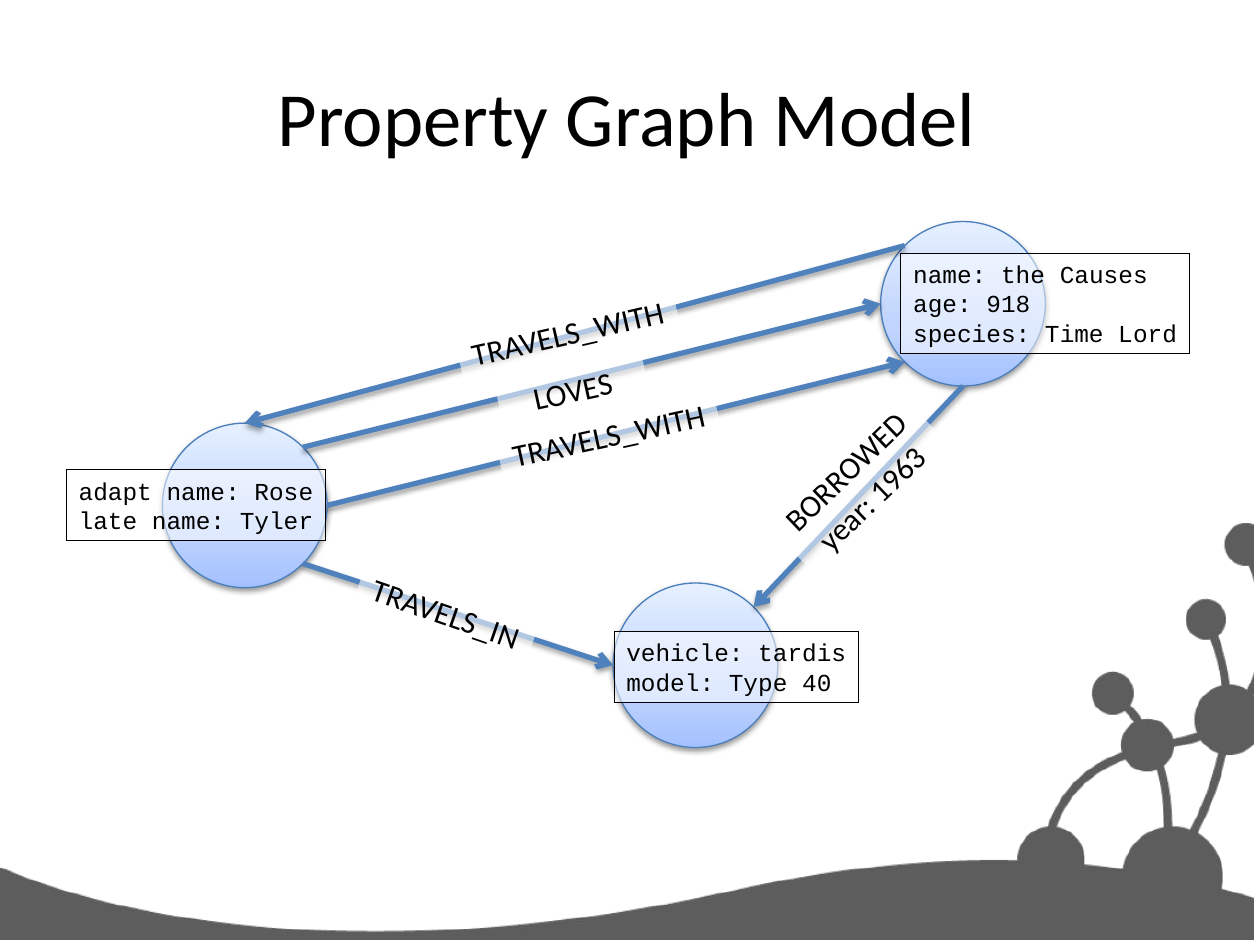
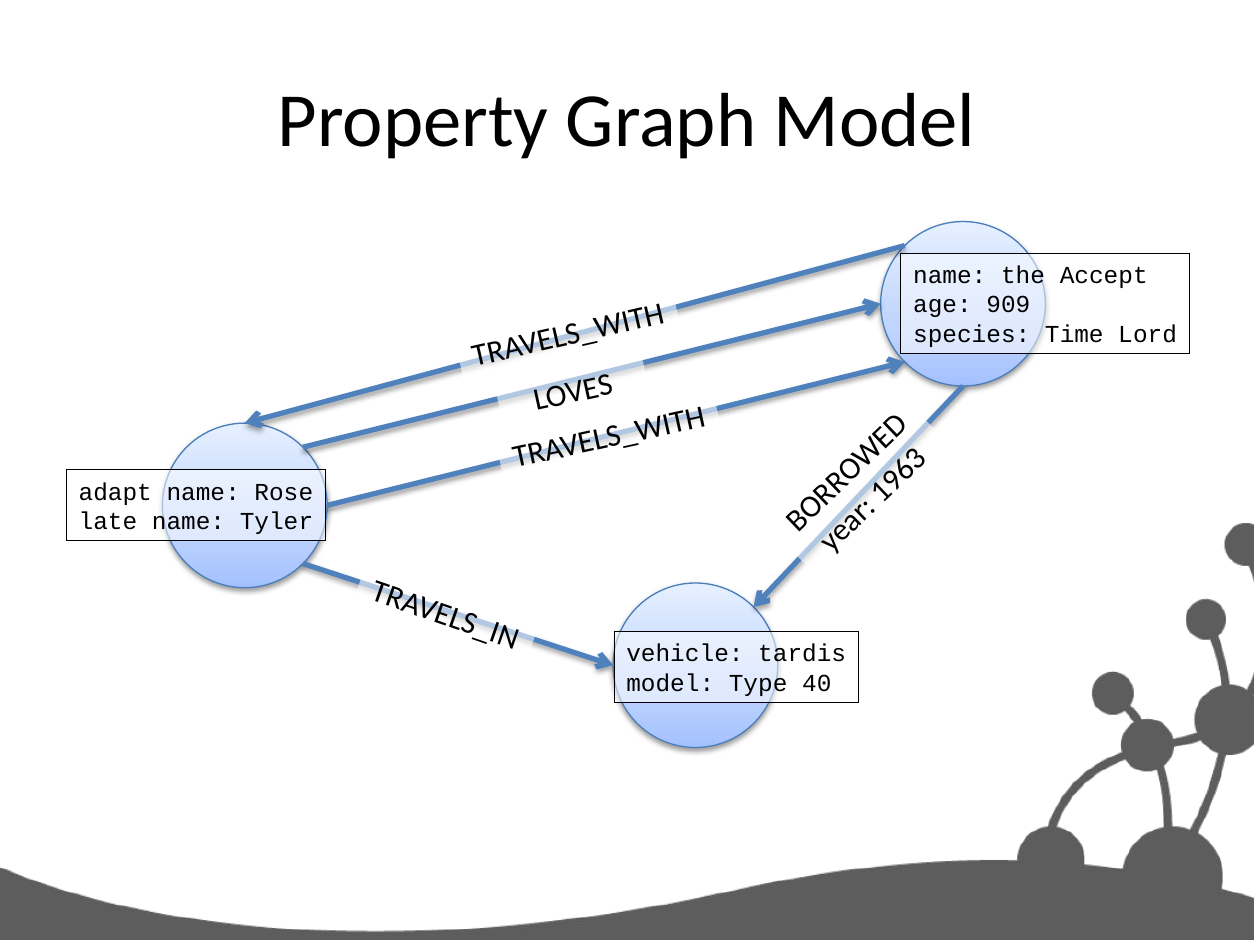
Causes: Causes -> Accept (1104, 276)
918: 918 -> 909 (1008, 305)
